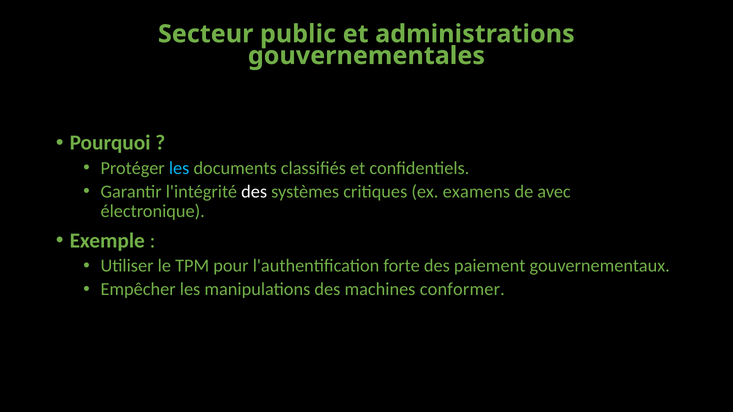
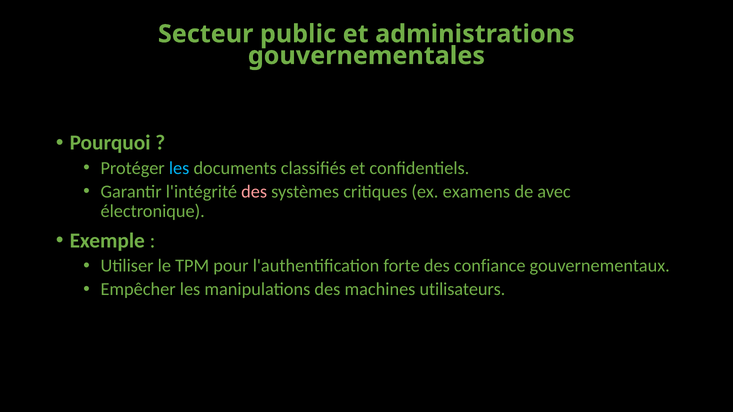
des colour: white -> pink (254, 192)
paiement: paiement -> confiance (490, 266)
conformer: conformer -> utilisateurs (462, 289)
